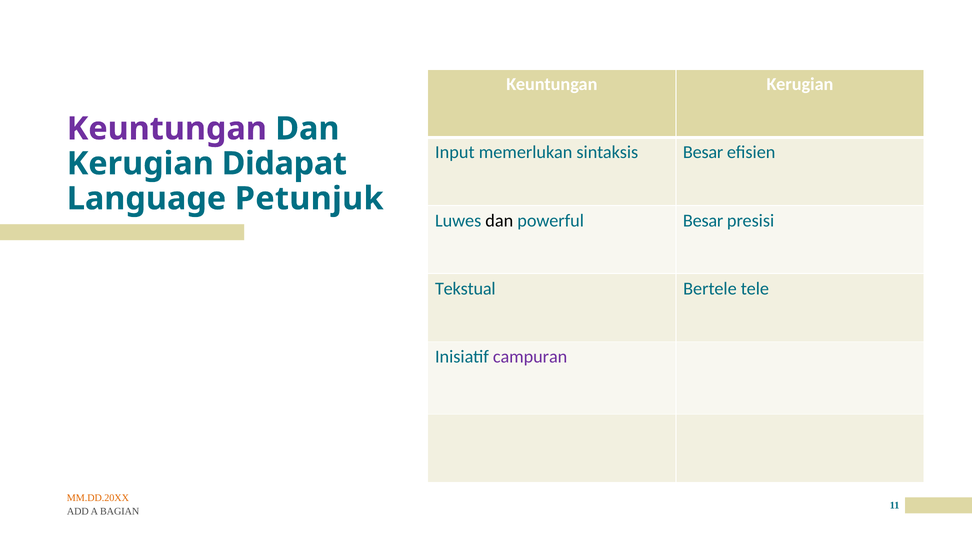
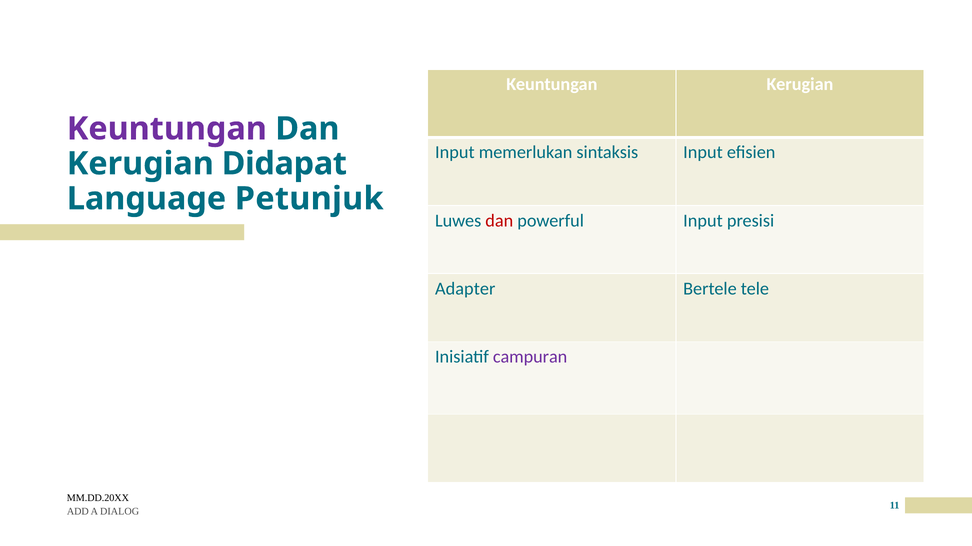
sintaksis Besar: Besar -> Input (703, 153)
dan colour: black -> red (499, 221)
powerful Besar: Besar -> Input (703, 221)
Tekstual: Tekstual -> Adapter (465, 289)
MM.DD.20XX colour: orange -> black (98, 499)
BAGIAN: BAGIAN -> DIALOG (120, 512)
